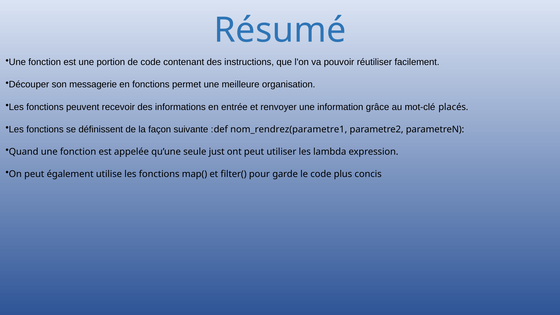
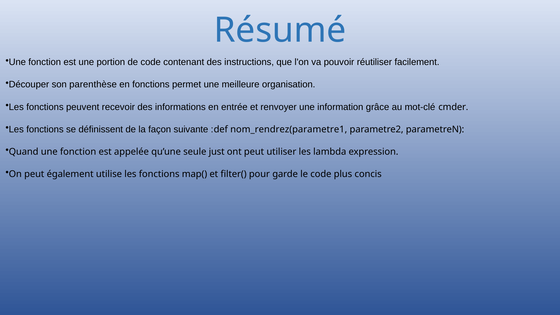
messagerie: messagerie -> parenthèse (93, 85)
placés: placés -> cmder (452, 107)
